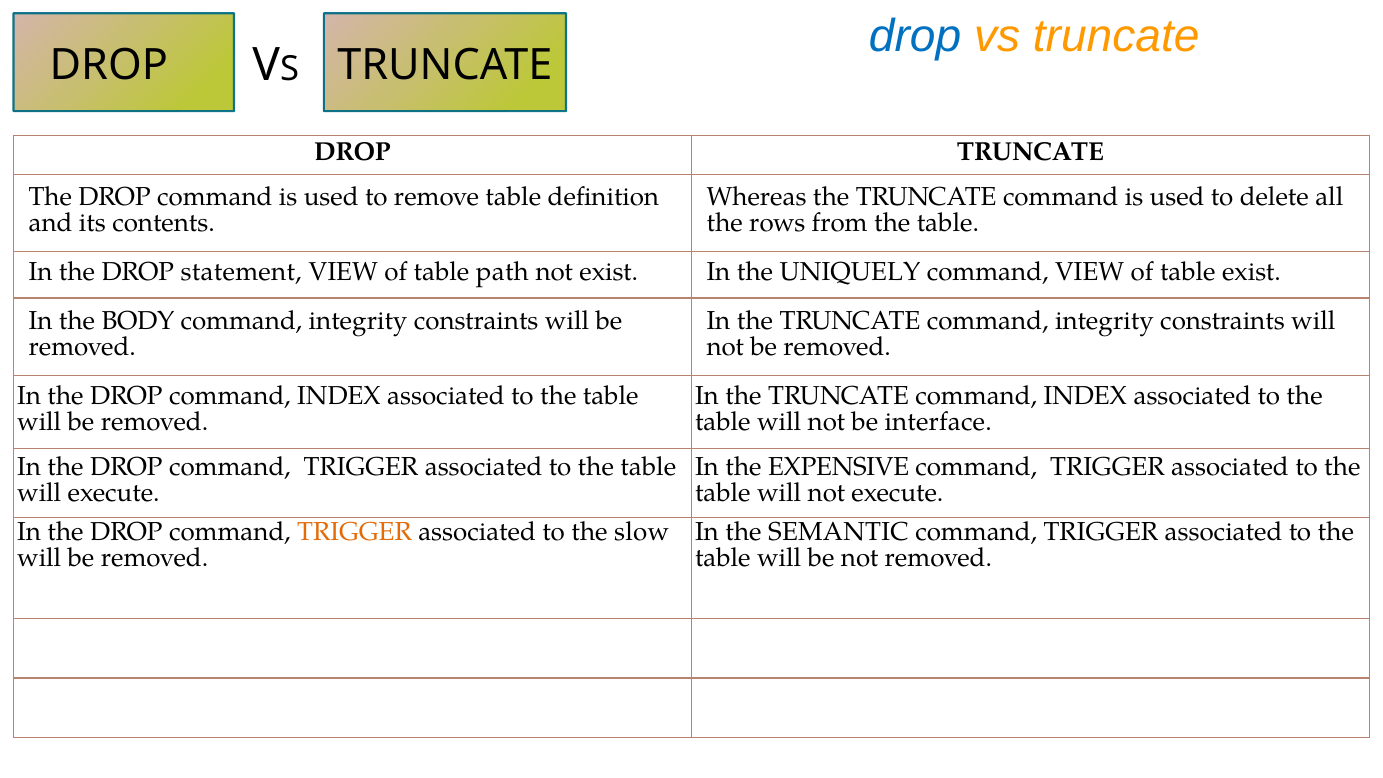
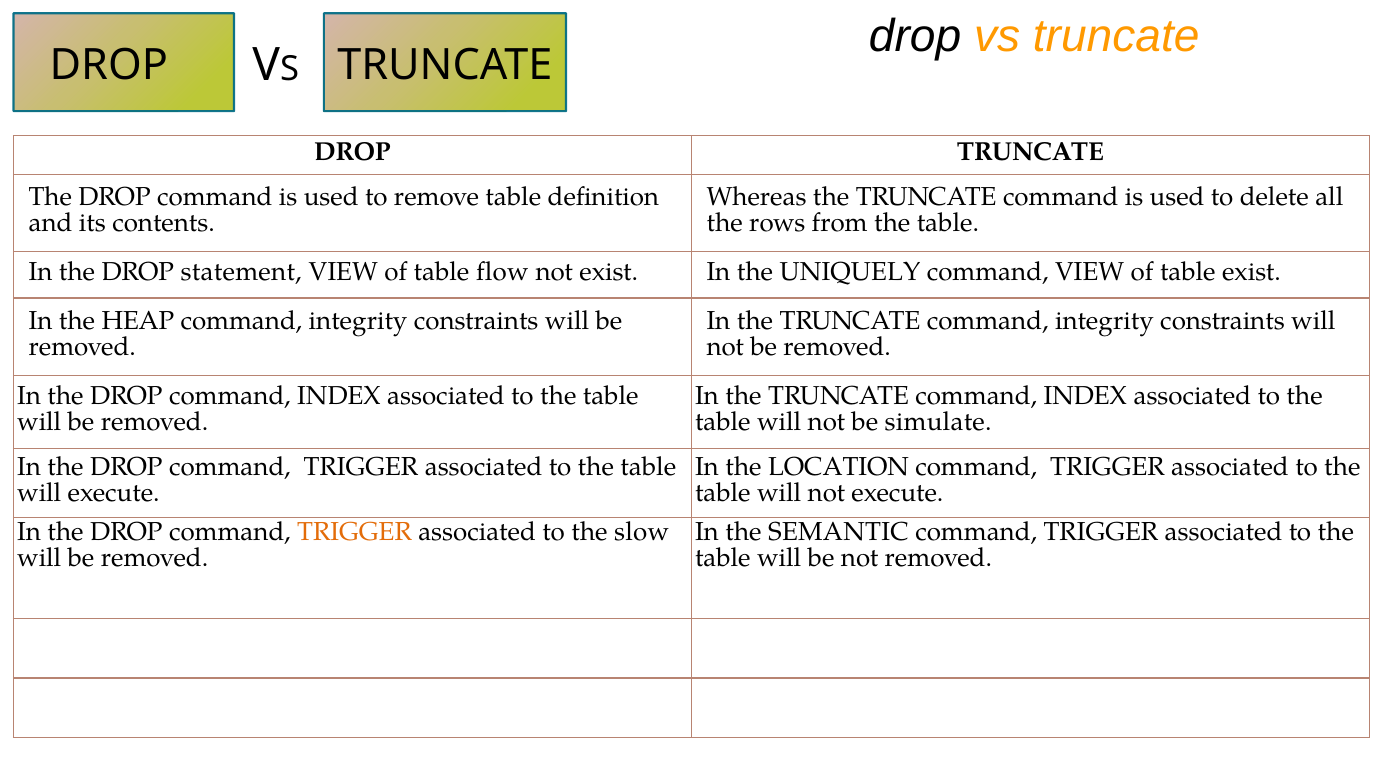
drop colour: blue -> black (915, 36)
path: path -> flow (502, 272)
BODY: BODY -> HEAP (138, 321)
interface: interface -> simulate (938, 422)
EXPENSIVE: EXPENSIVE -> LOCATION (839, 467)
